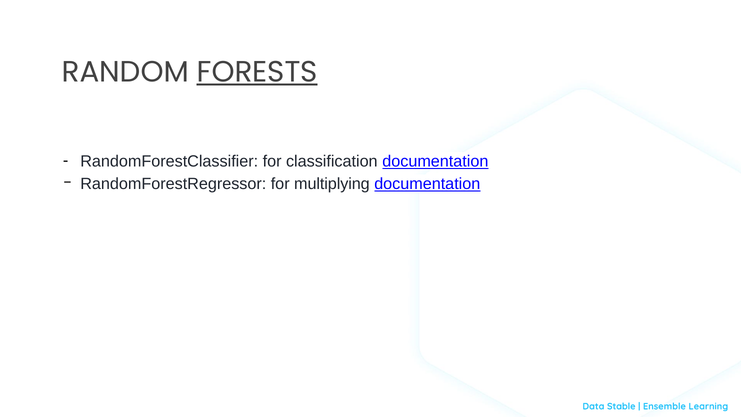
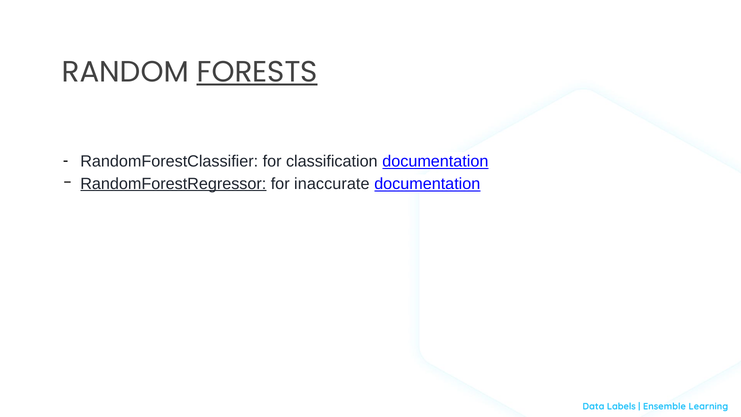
RandomForestRegressor underline: none -> present (173, 184)
multiplying: multiplying -> inaccurate (332, 184)
Stable: Stable -> Labels (621, 406)
